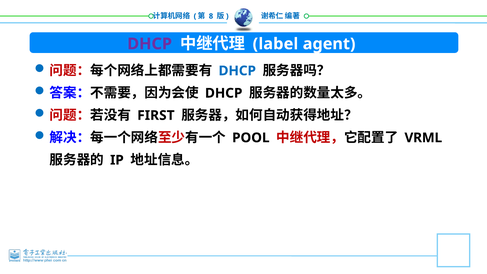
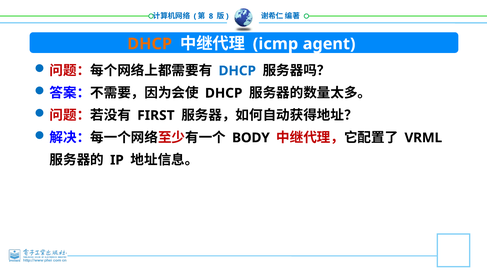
DHCP colour: purple -> orange (150, 44)
label: label -> icmp (275, 44)
POOL: POOL -> BODY (251, 138)
